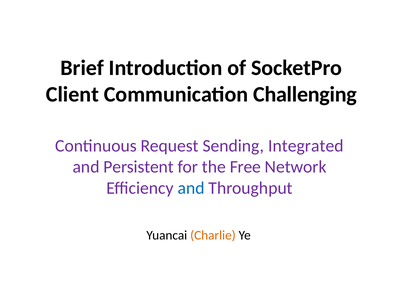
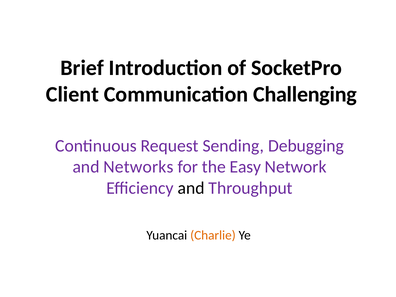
Integrated: Integrated -> Debugging (306, 146)
Persistent: Persistent -> Networks (138, 167)
Free: Free -> Easy (245, 167)
and colour: blue -> black (191, 188)
